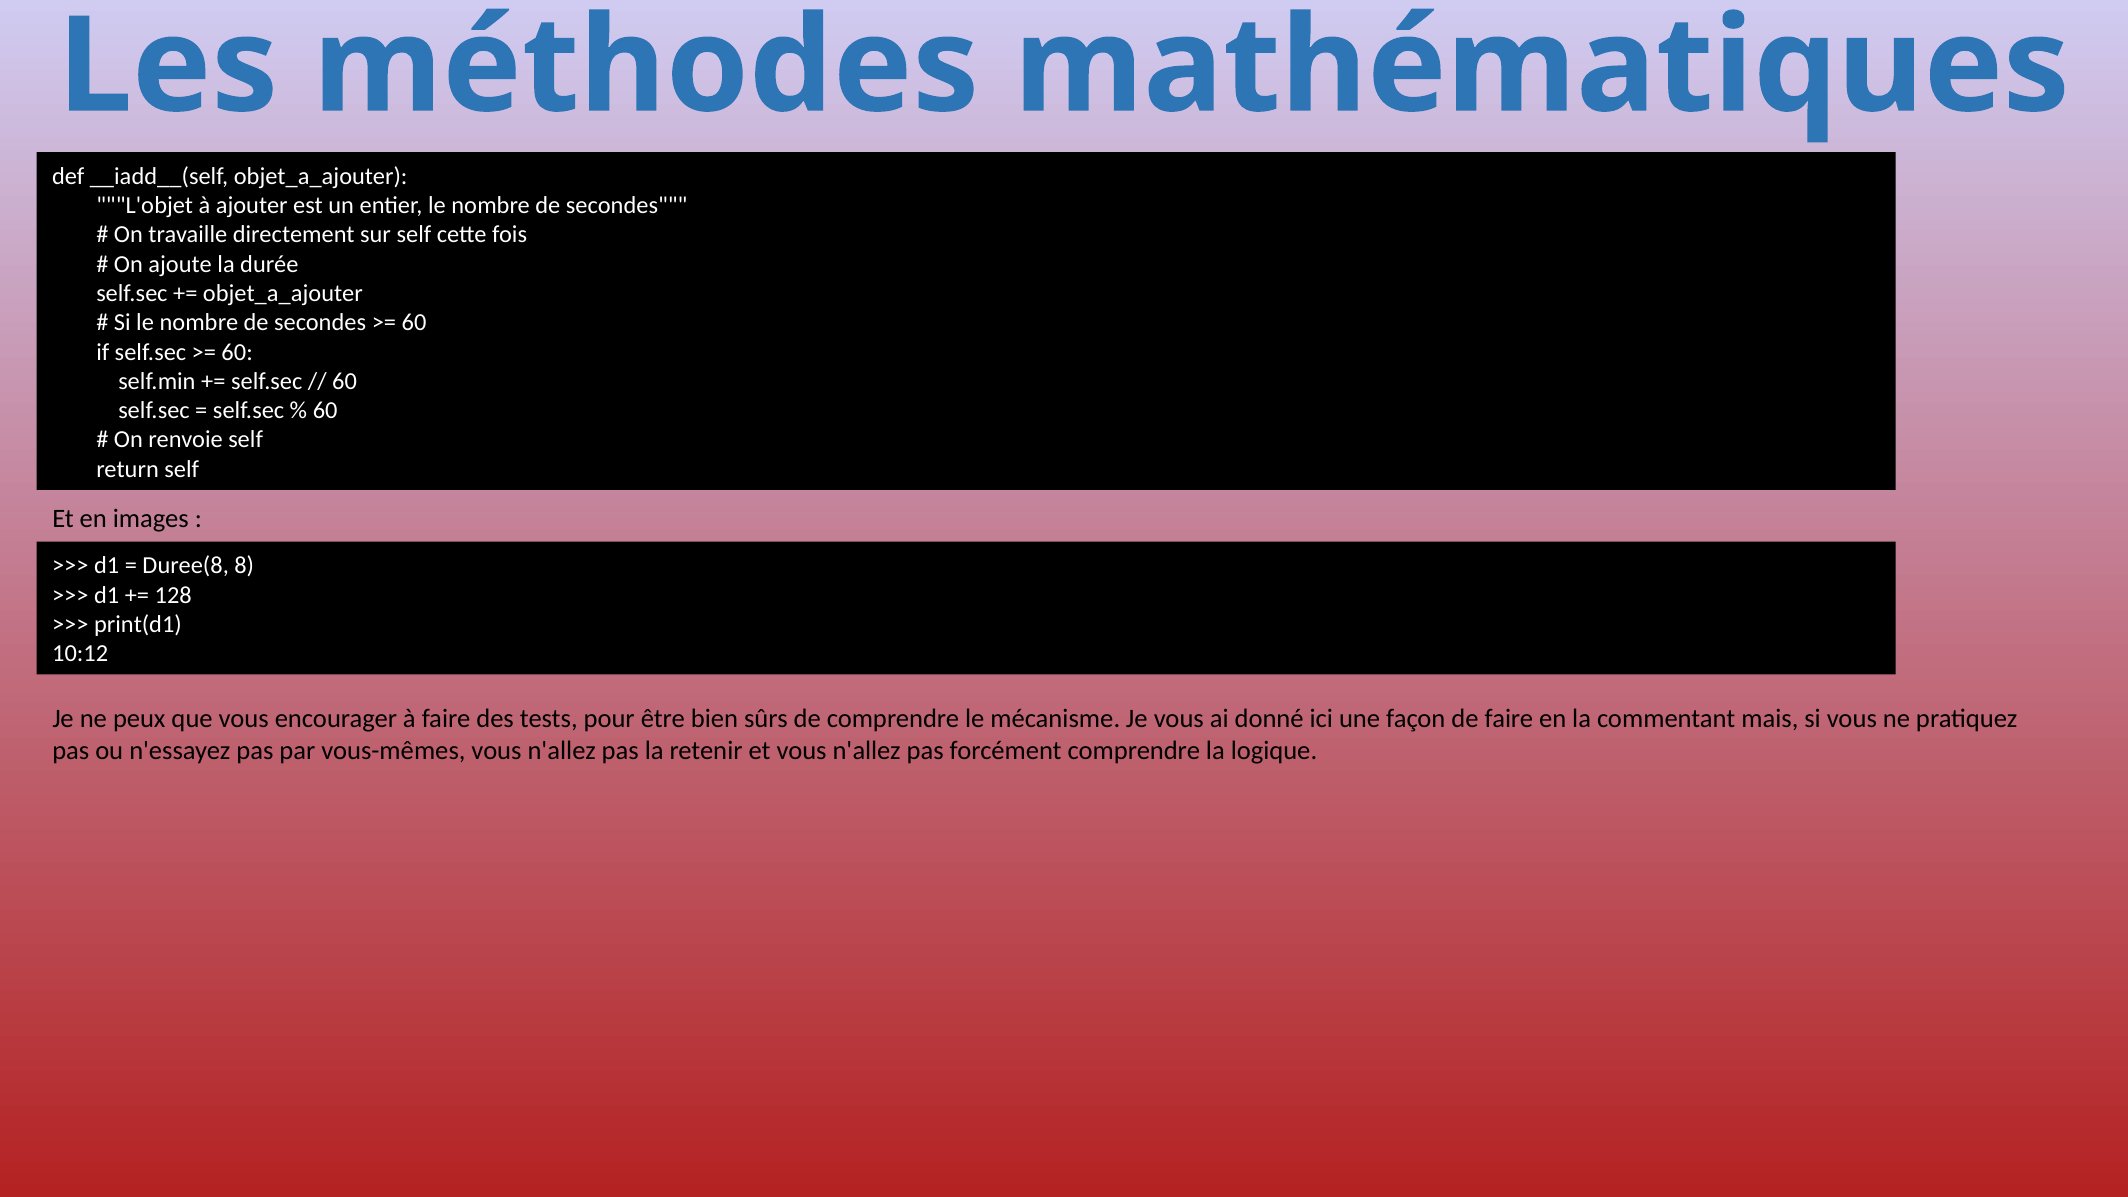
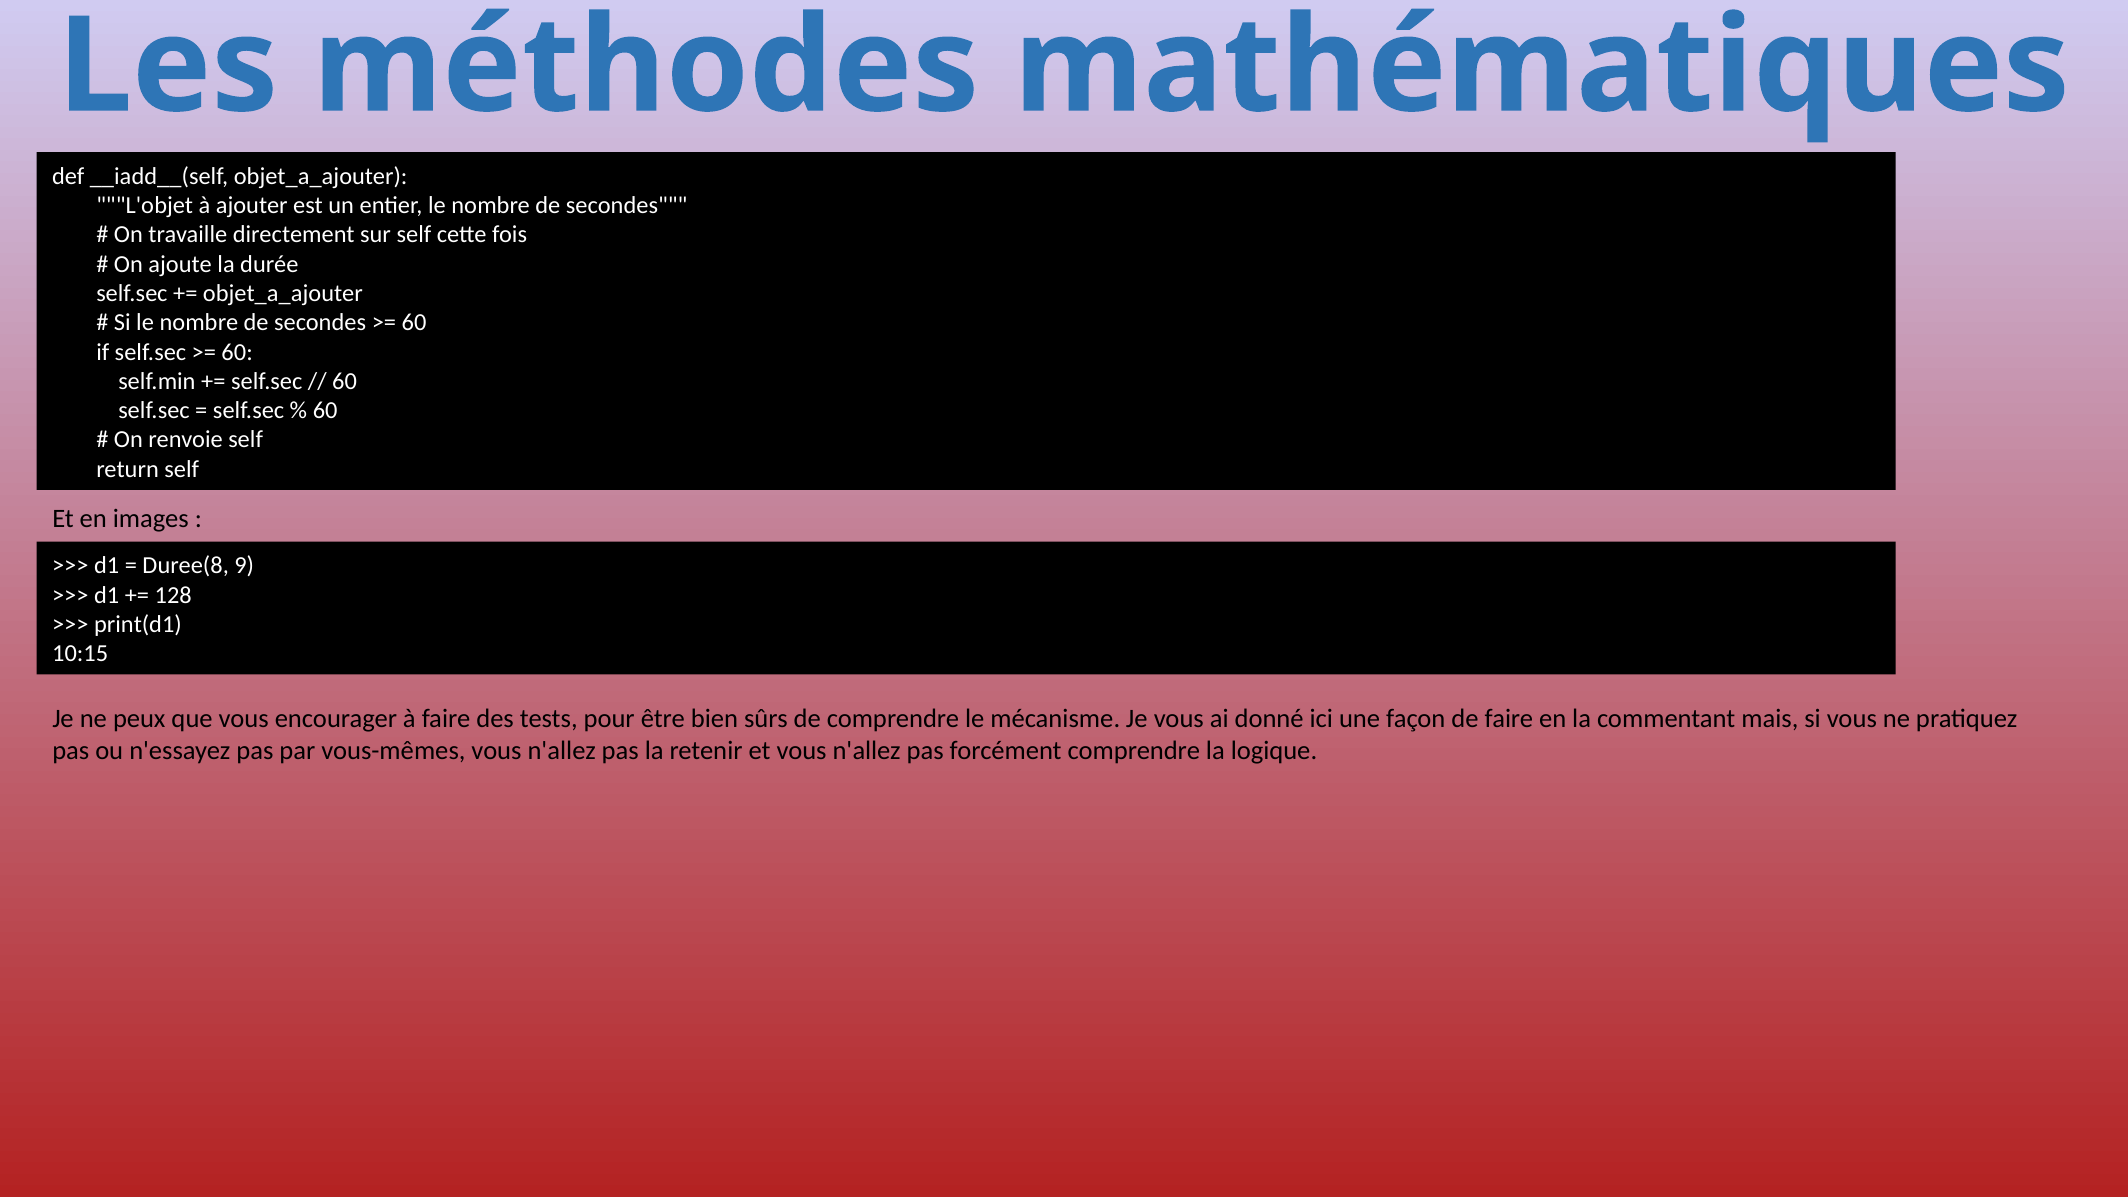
8: 8 -> 9 (244, 566)
10:12: 10:12 -> 10:15 (80, 654)
